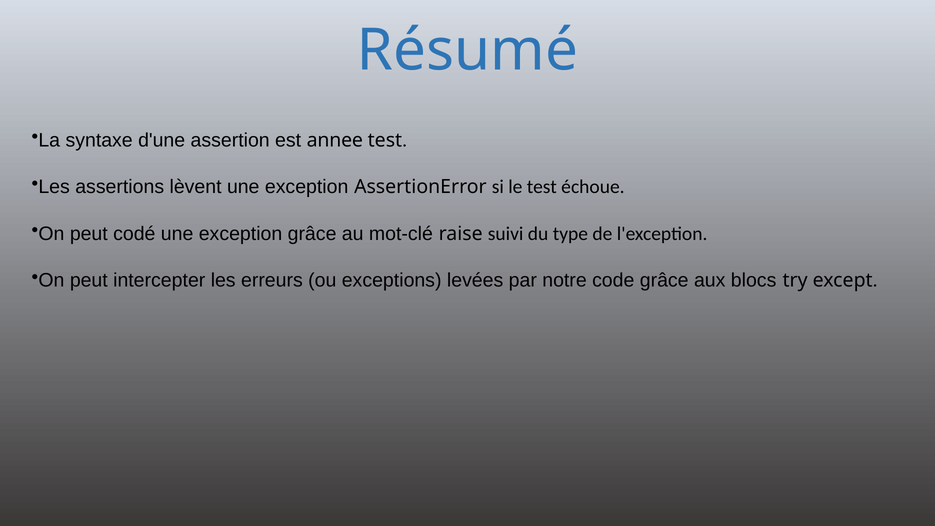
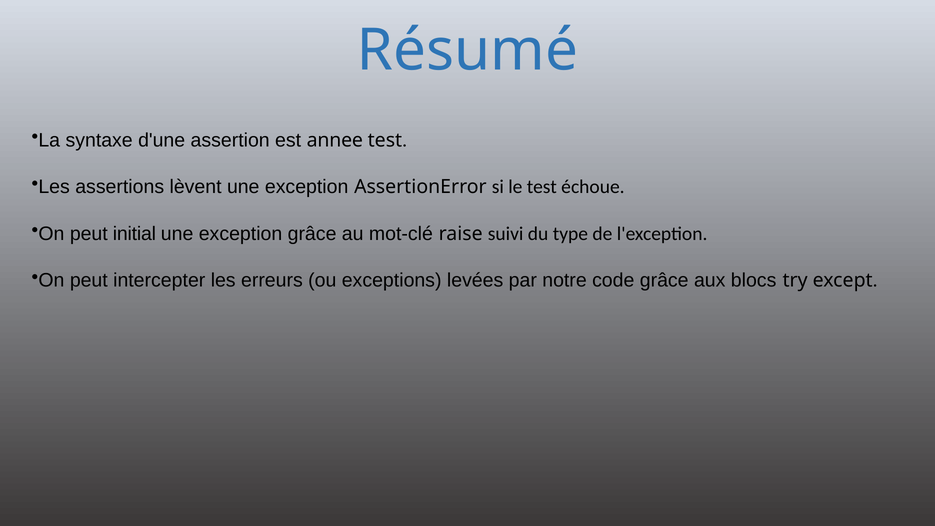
codé: codé -> initial (134, 234)
